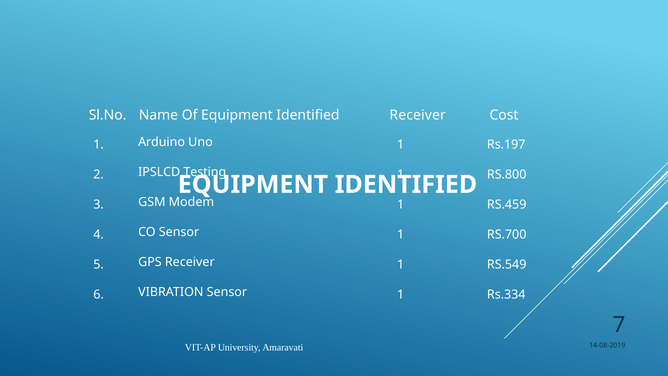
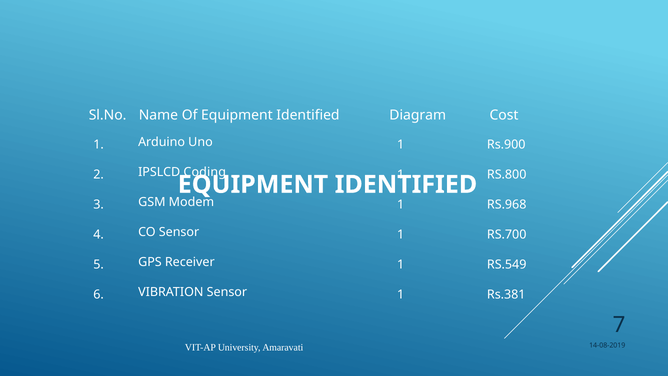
Identified Receiver: Receiver -> Diagram (418, 115)
Rs.197: Rs.197 -> Rs.900 (506, 144)
Testing: Testing -> Coding (205, 172)
RS.459: RS.459 -> RS.968 (507, 204)
Rs.334: Rs.334 -> Rs.381 (506, 295)
